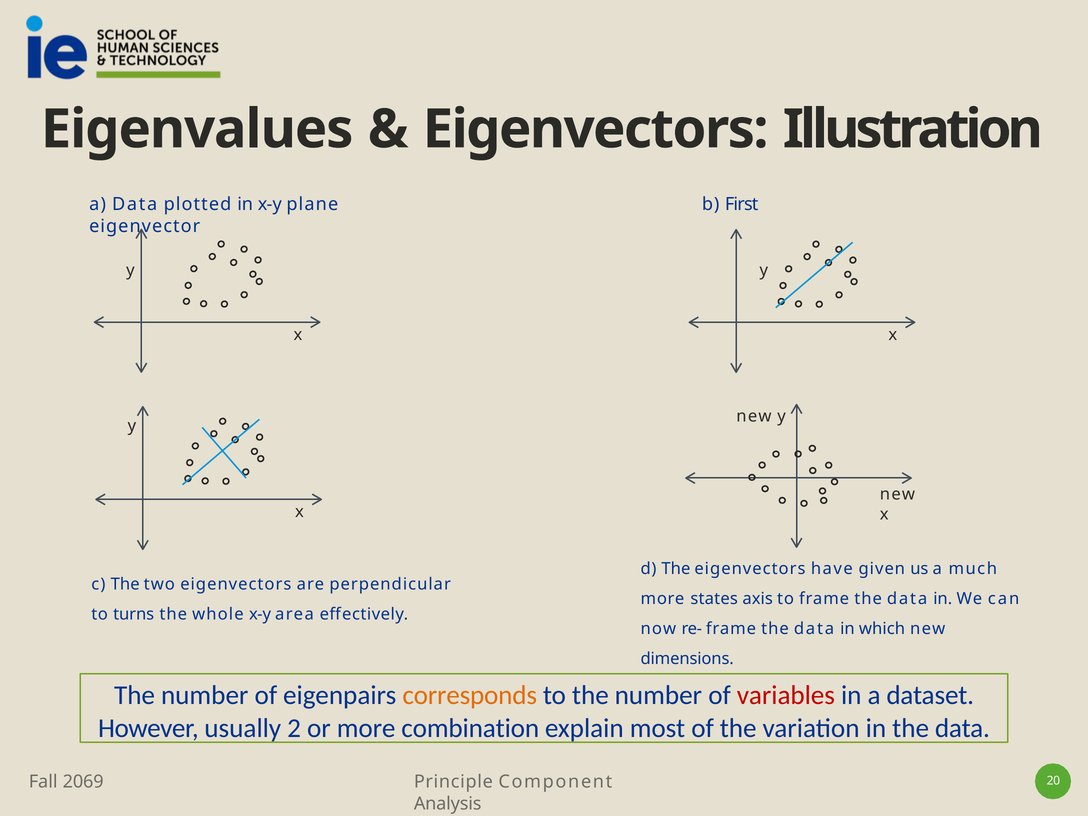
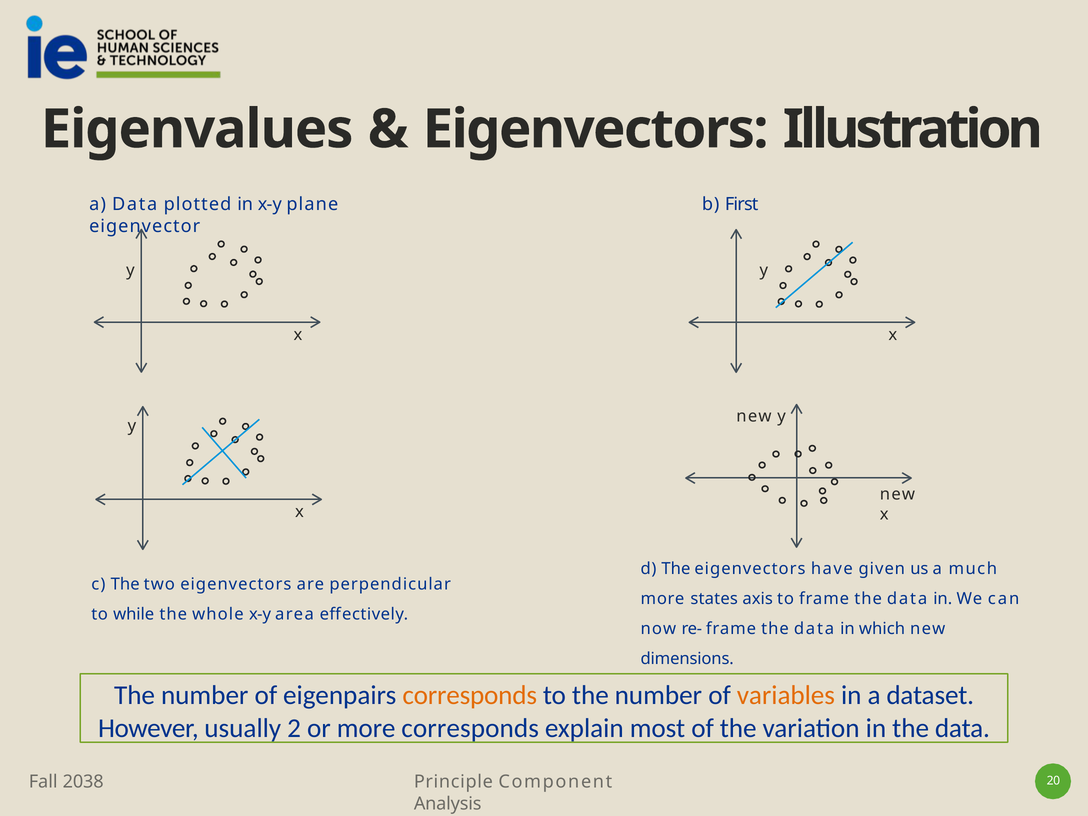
turns: turns -> while (134, 614)
variables colour: red -> orange (786, 695)
more combination: combination -> corresponds (470, 728)
2069: 2069 -> 2038 (83, 782)
